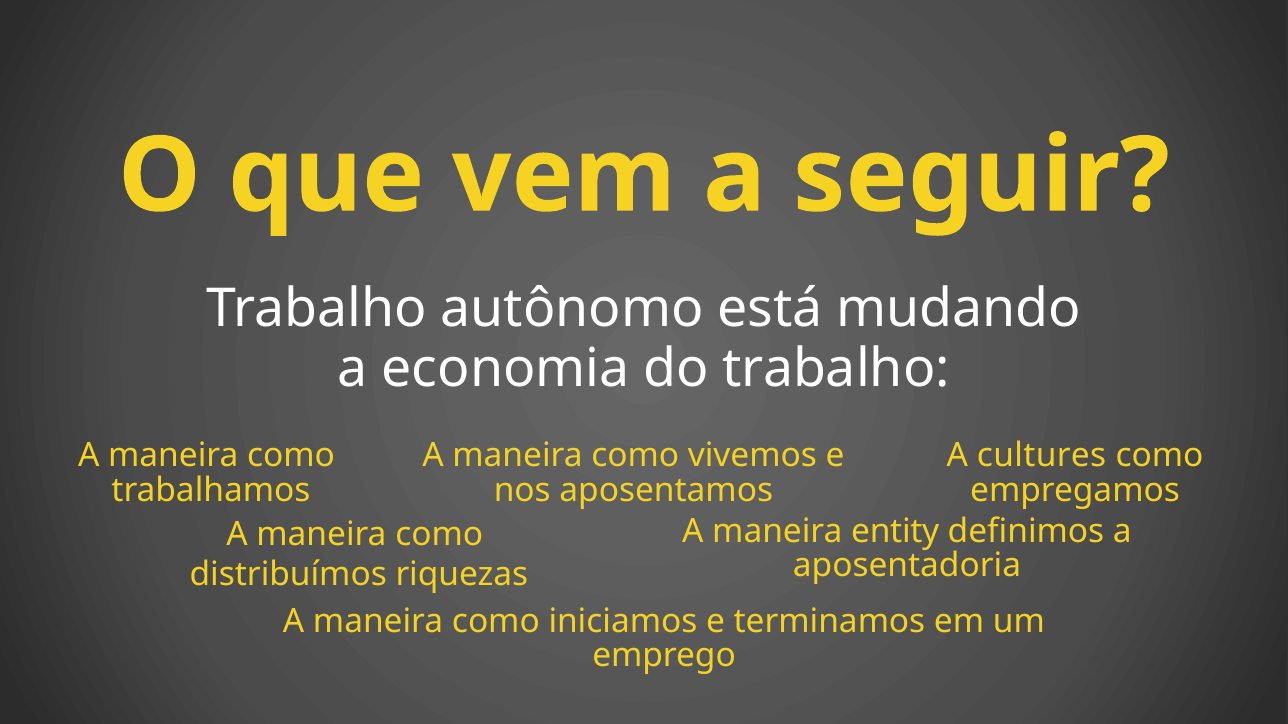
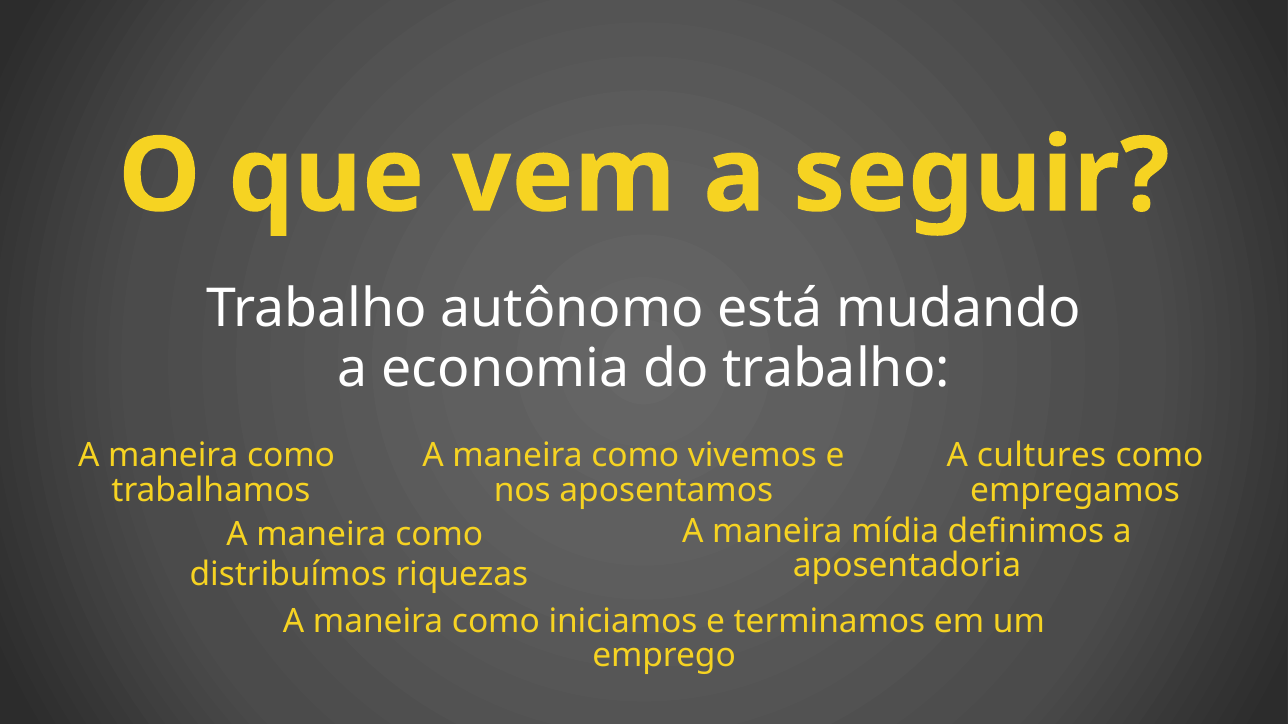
entity: entity -> mídia (895, 531)
